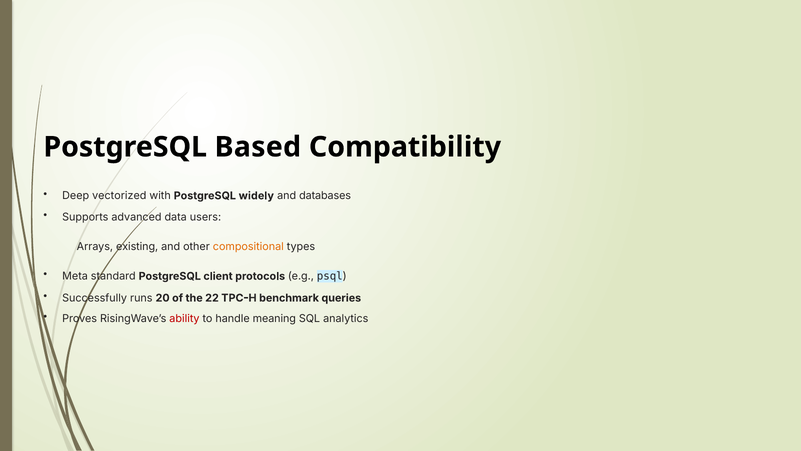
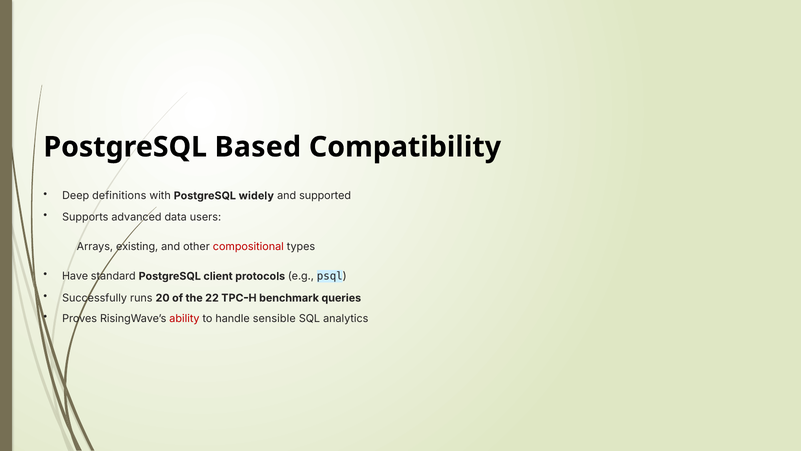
vectorized: vectorized -> definitions (119, 196)
databases: databases -> supported (325, 196)
compositional colour: orange -> red (248, 246)
Meta: Meta -> Have (75, 276)
meaning: meaning -> sensible (274, 318)
